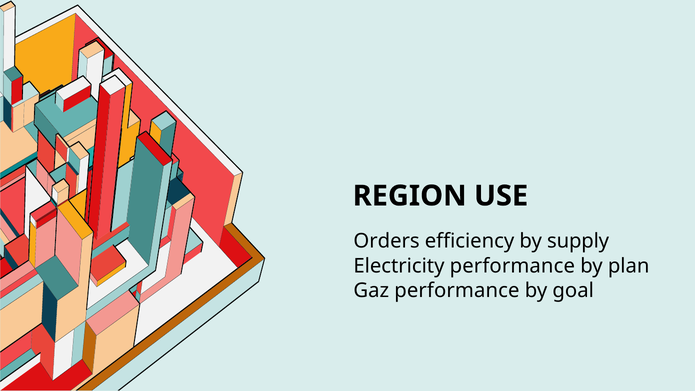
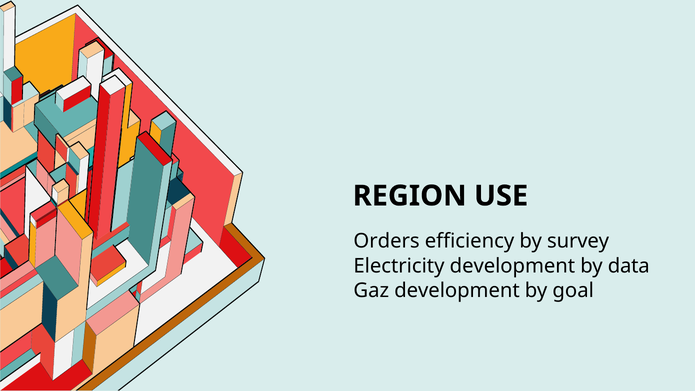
supply: supply -> survey (578, 241)
Electricity performance: performance -> development (512, 266)
plan: plan -> data (629, 266)
Gaz performance: performance -> development (457, 290)
